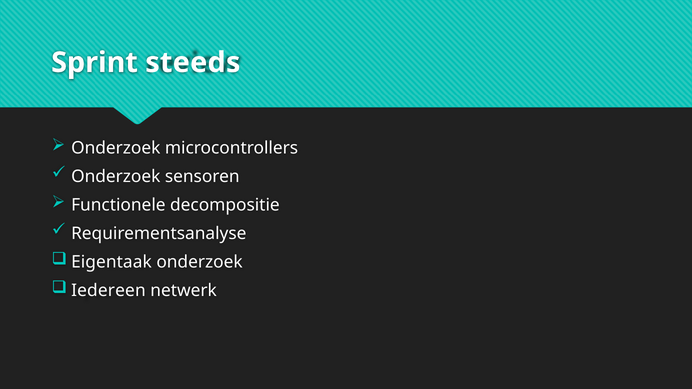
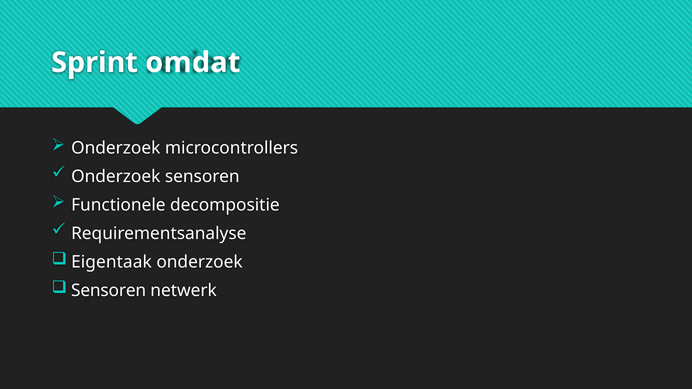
steeds: steeds -> omdat (193, 63)
Iedereen: Iedereen -> Sensoren (109, 291)
